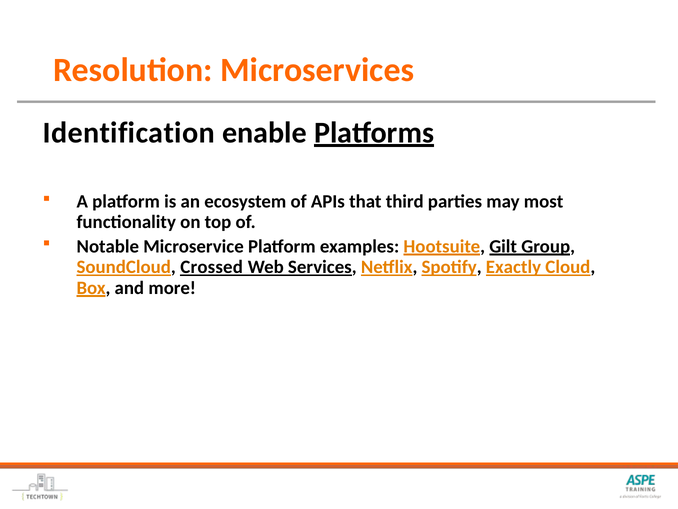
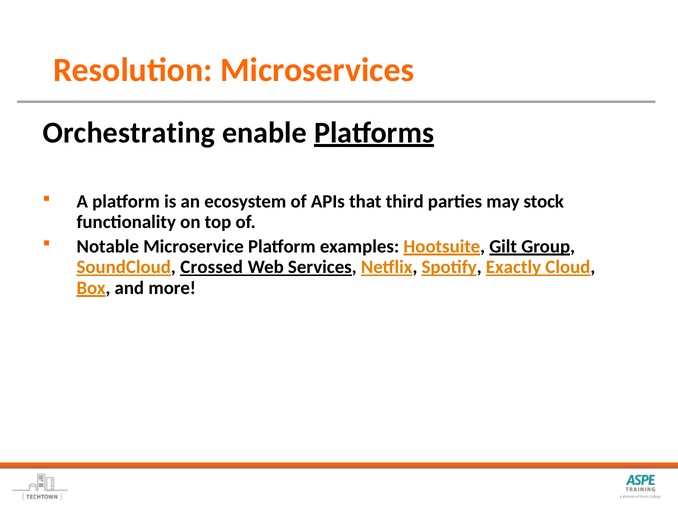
Identification: Identification -> Orchestrating (129, 132)
most: most -> stock (544, 201)
